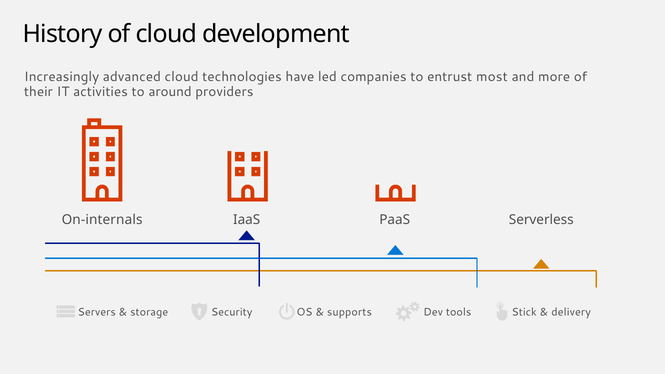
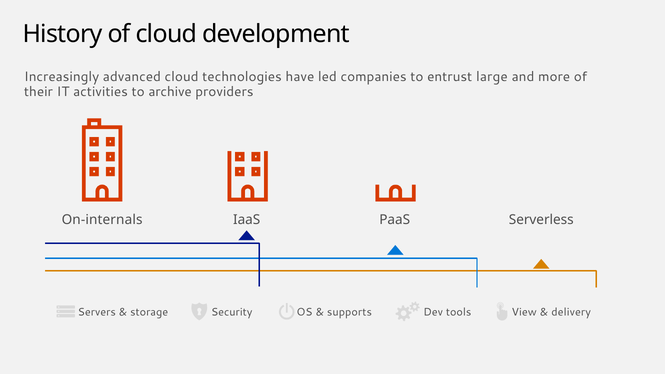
most: most -> large (492, 77)
around: around -> archive (170, 92)
Stick: Stick -> View (524, 312)
